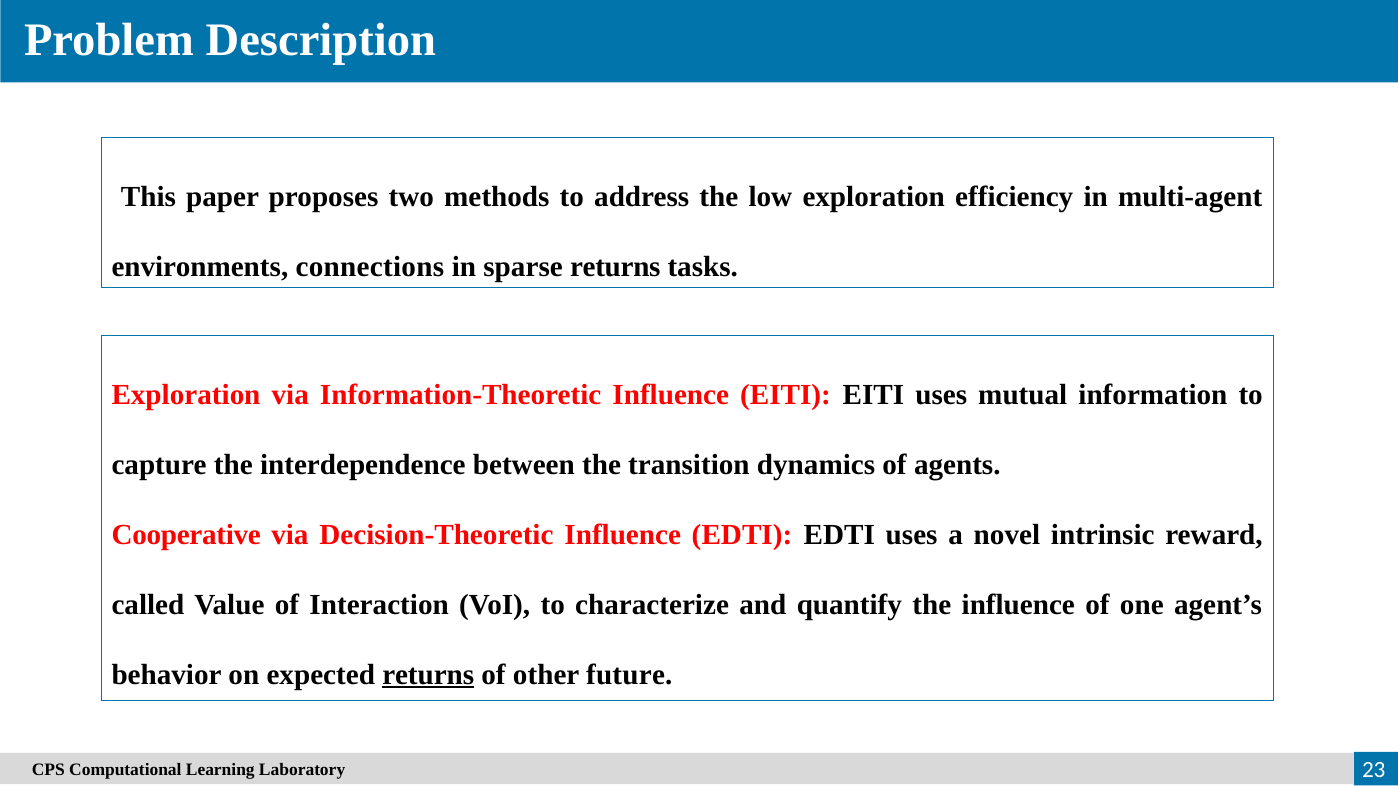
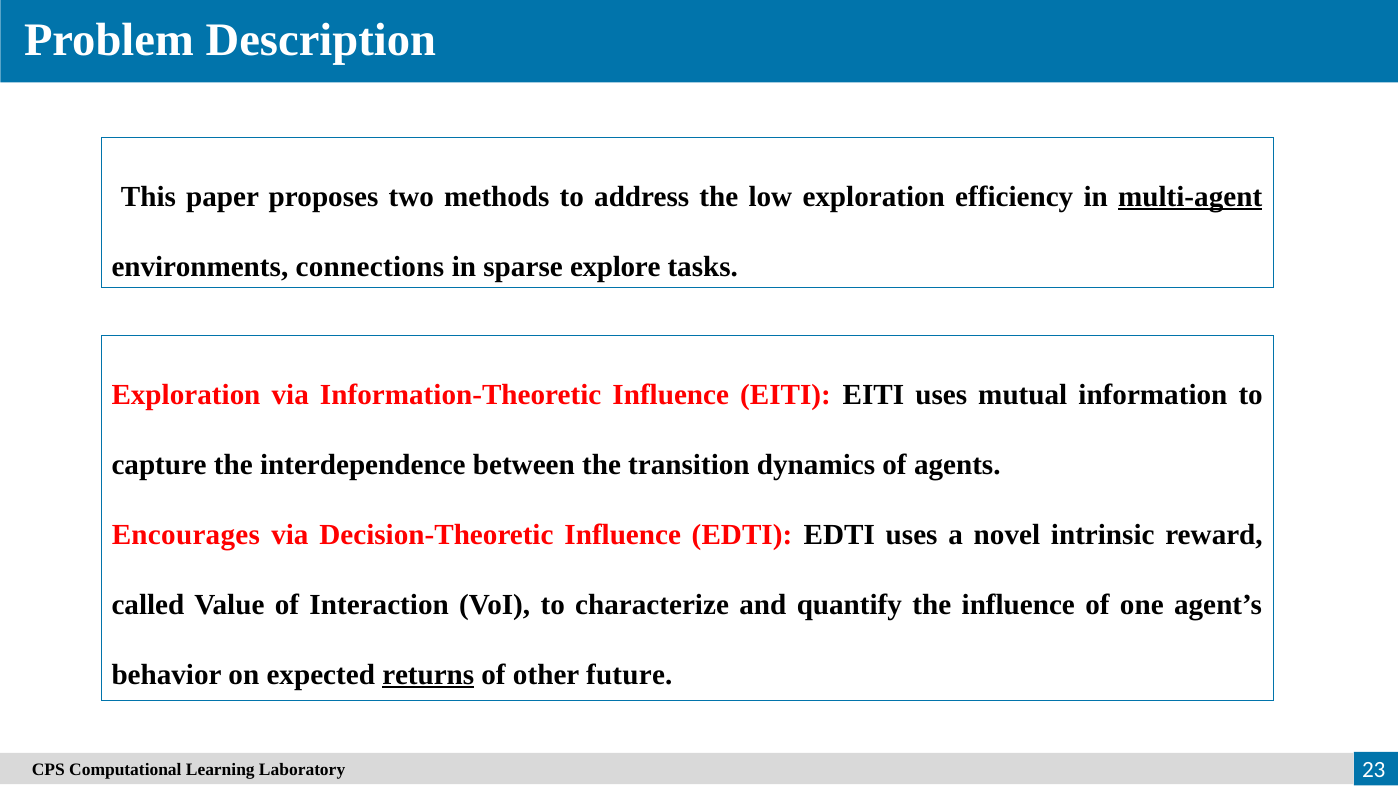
multi-agent underline: none -> present (1190, 197)
sparse returns: returns -> explore (615, 267)
Cooperative: Cooperative -> Encourages (186, 535)
